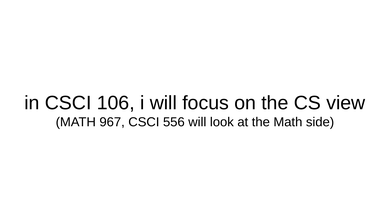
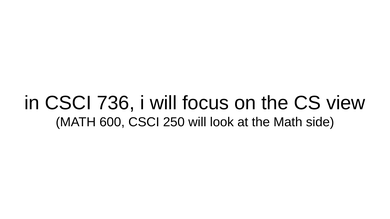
106: 106 -> 736 (116, 103)
967: 967 -> 600 (112, 122)
556: 556 -> 250 (174, 122)
